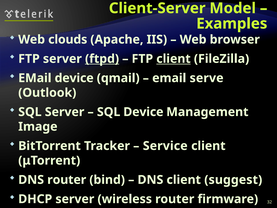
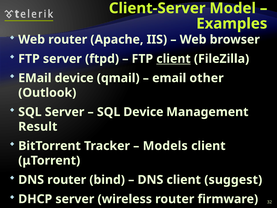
Web clouds: clouds -> router (68, 39)
ftpd underline: present -> none (102, 59)
serve: serve -> other (207, 78)
Image: Image -> Result (38, 126)
Service: Service -> Models (165, 146)
